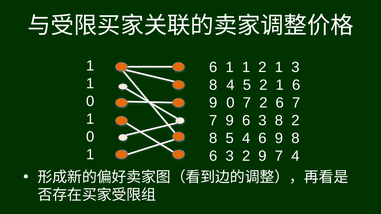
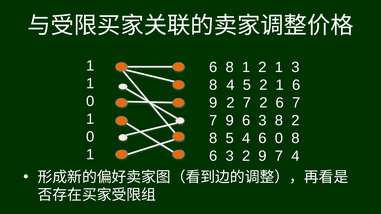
6 1: 1 -> 8 (230, 67)
9 0: 0 -> 2 (231, 103)
4 6 9: 9 -> 0 (279, 139)
